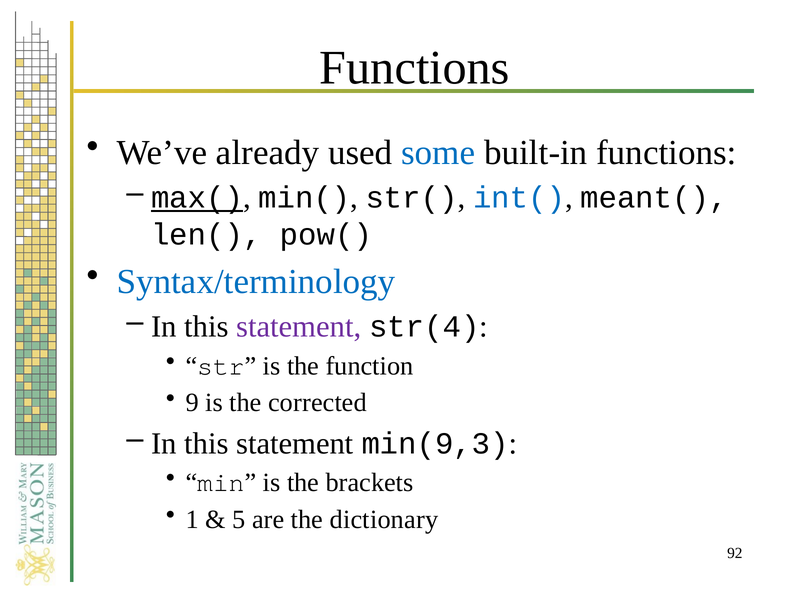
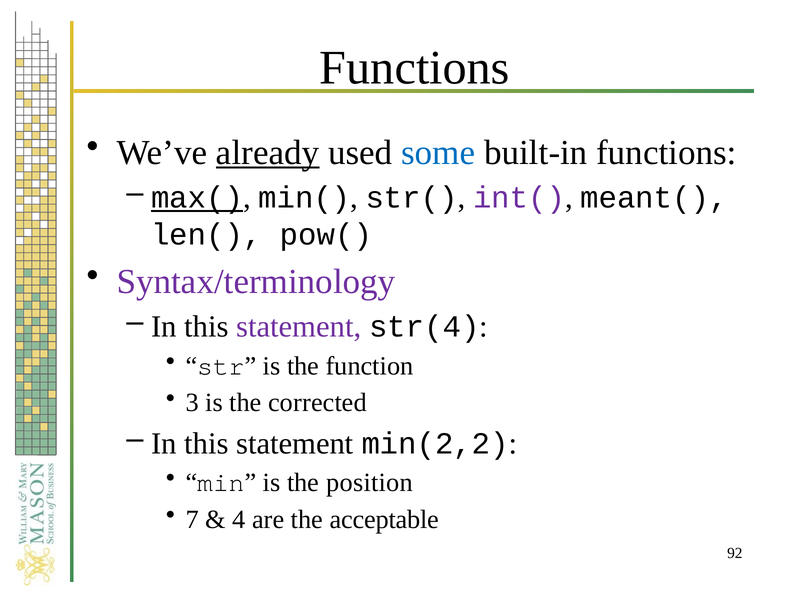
already underline: none -> present (268, 153)
int( colour: blue -> purple (519, 198)
Syntax/terminology colour: blue -> purple (256, 282)
9: 9 -> 3 (192, 403)
min(9,3: min(9,3 -> min(2,2 (435, 444)
brackets: brackets -> position (369, 483)
1: 1 -> 7 (192, 520)
5: 5 -> 4 (239, 520)
dictionary: dictionary -> acceptable (384, 520)
